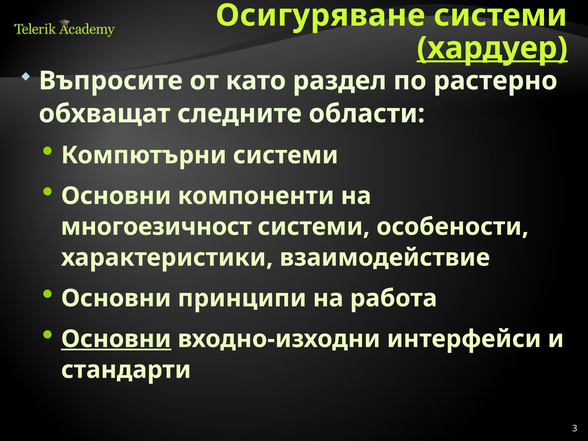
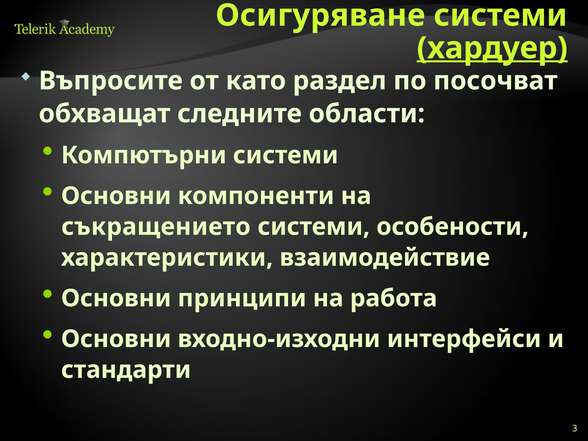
растерно: растерно -> посочват (495, 81)
многоезичност: многоезичност -> съкращението (156, 227)
Основни underline: present -> none (116, 339)
